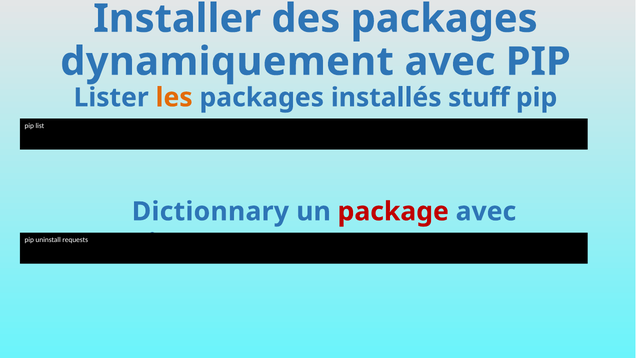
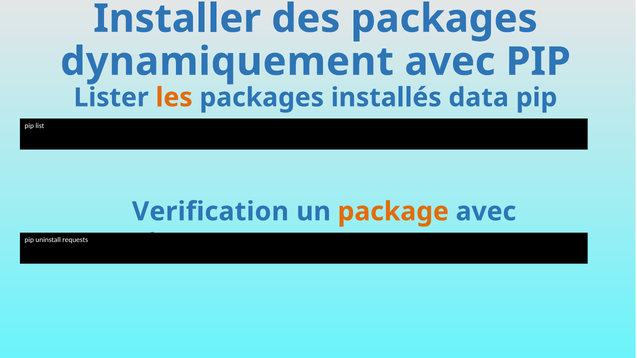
stuff: stuff -> data (479, 98)
Dictionnary: Dictionnary -> Verification (210, 212)
package colour: red -> orange (393, 212)
